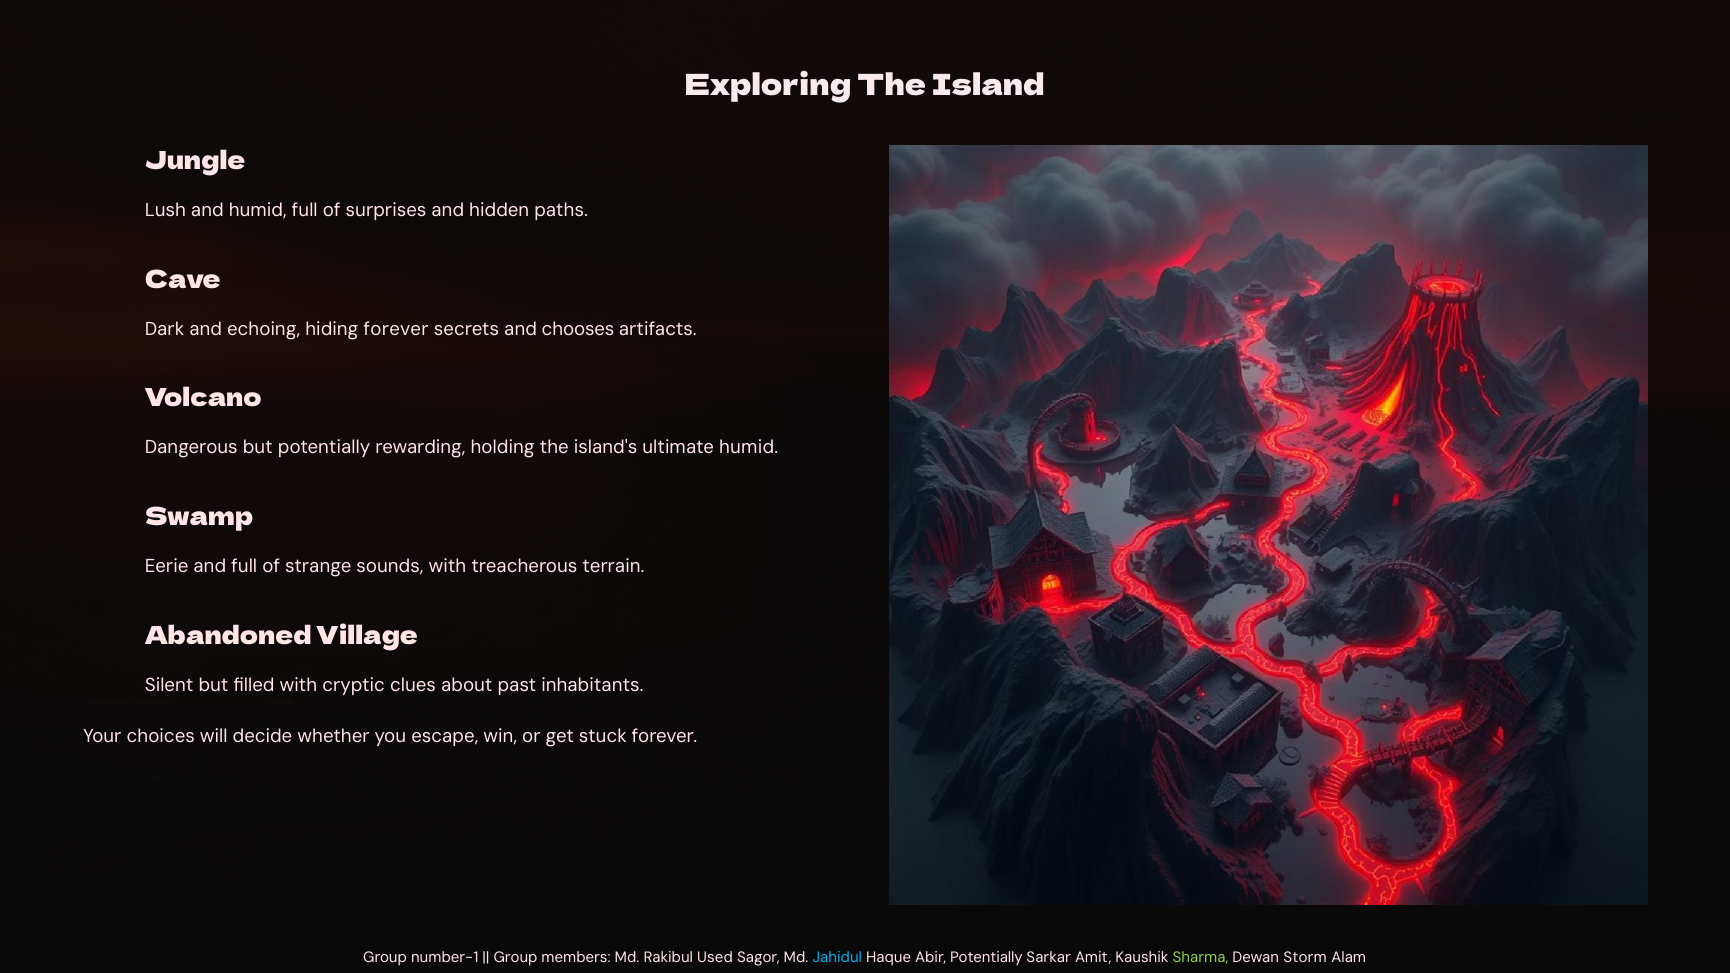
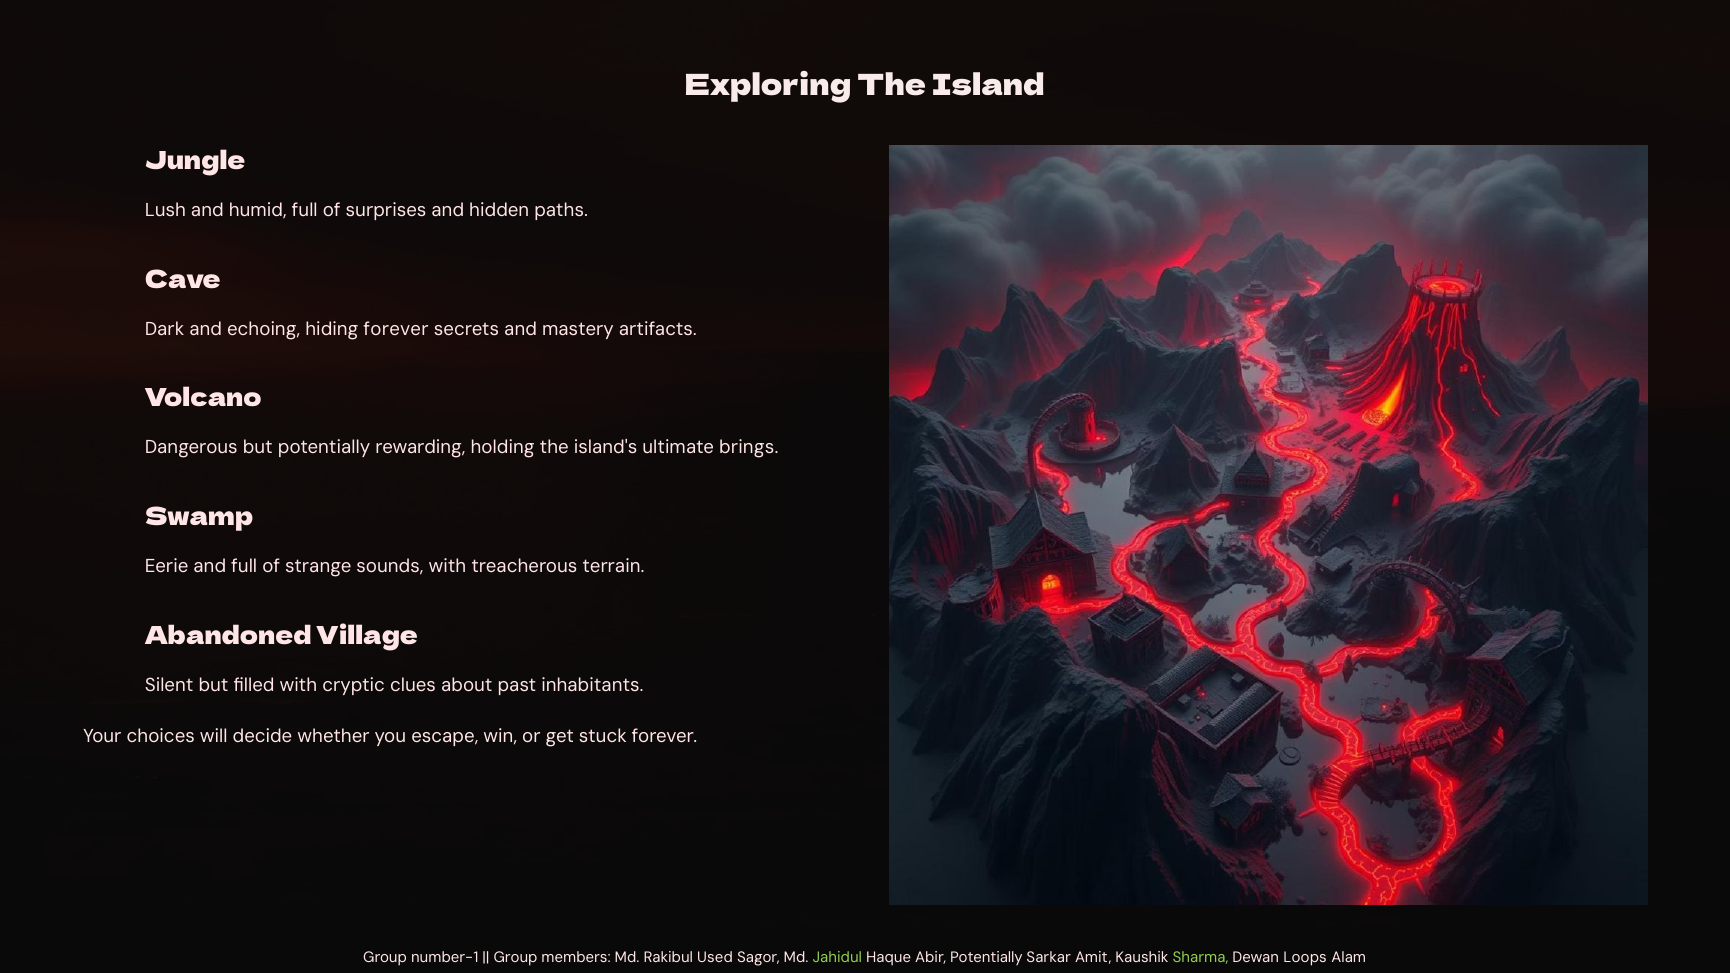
chooses: chooses -> mastery (578, 329)
ultimate humid: humid -> brings (749, 448)
Jahidul colour: light blue -> light green (837, 958)
Storm: Storm -> Loops (1305, 958)
